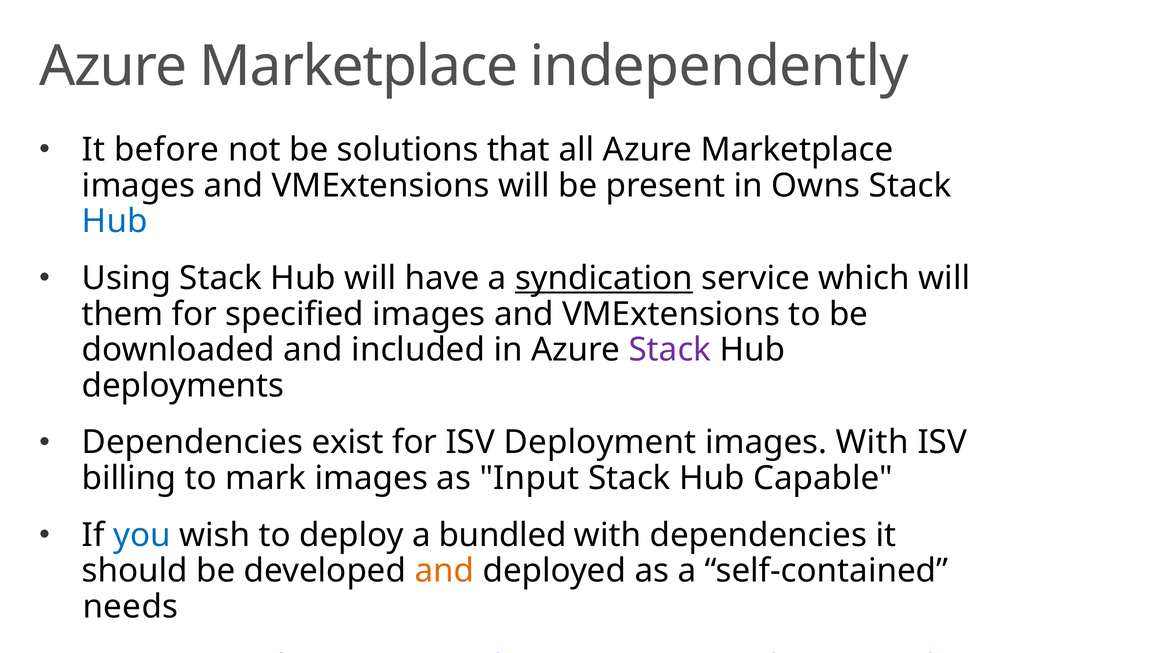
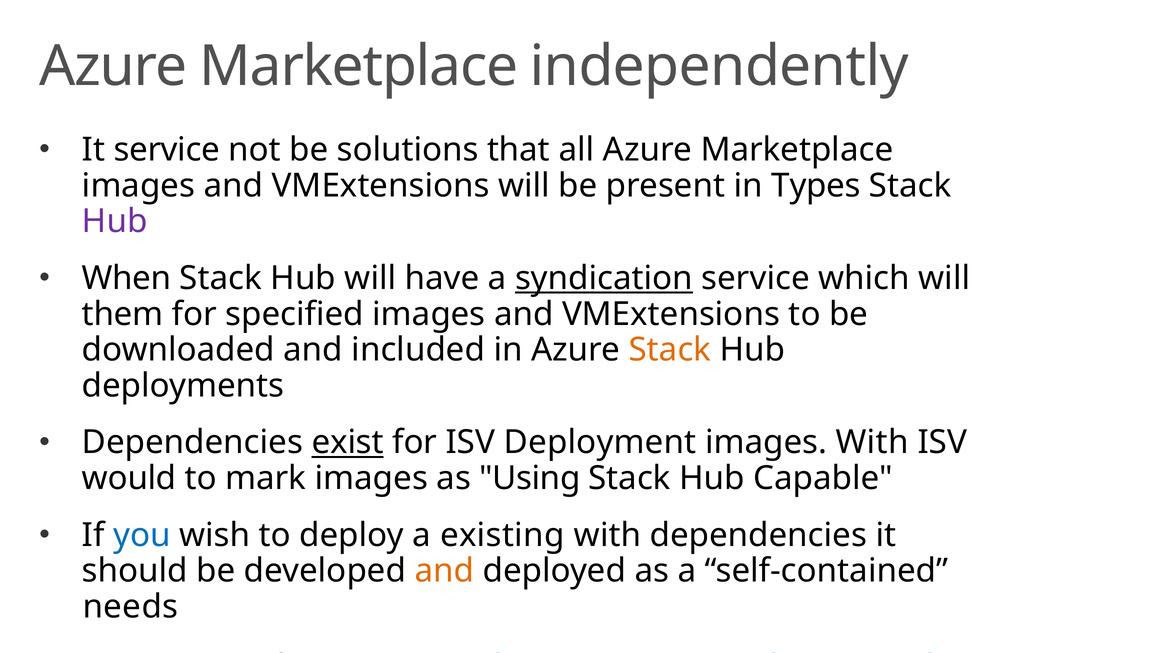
It before: before -> service (167, 150)
Owns: Owns -> Types (816, 186)
Hub colour: blue -> purple (115, 221)
Using: Using -> When (127, 278)
Stack colour: purple -> orange (670, 350)
exist underline: none -> present (348, 442)
billing: billing -> would (129, 478)
Input: Input -> Using (530, 478)
bundled: bundled -> existing (502, 535)
